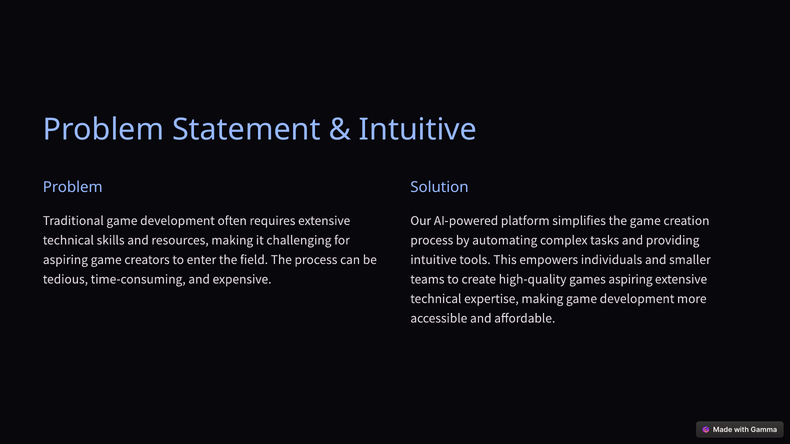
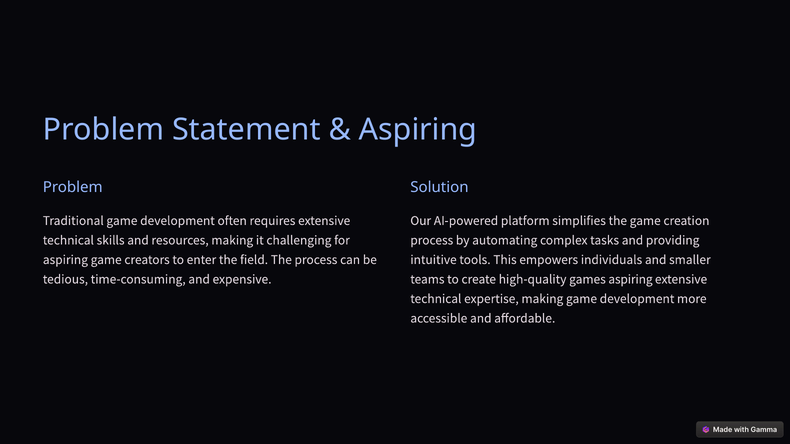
Intuitive: Intuitive -> Aspiring (418, 130)
